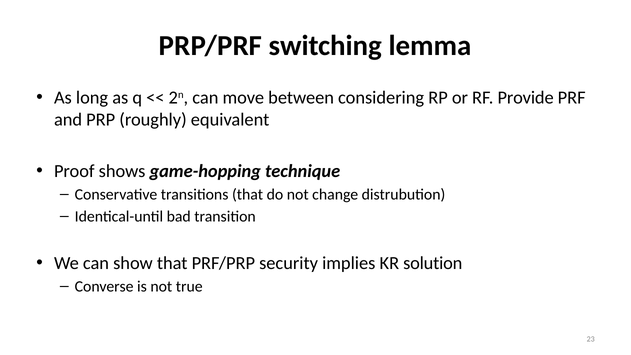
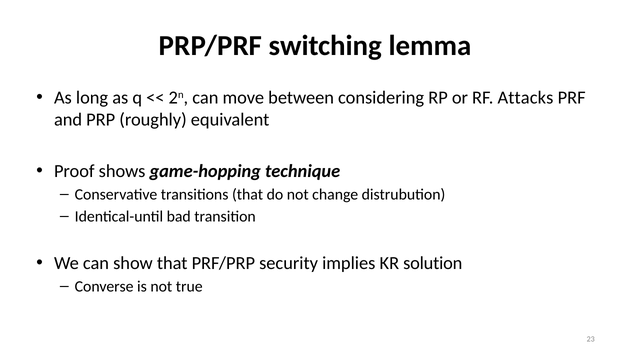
Provide: Provide -> Attacks (525, 97)
